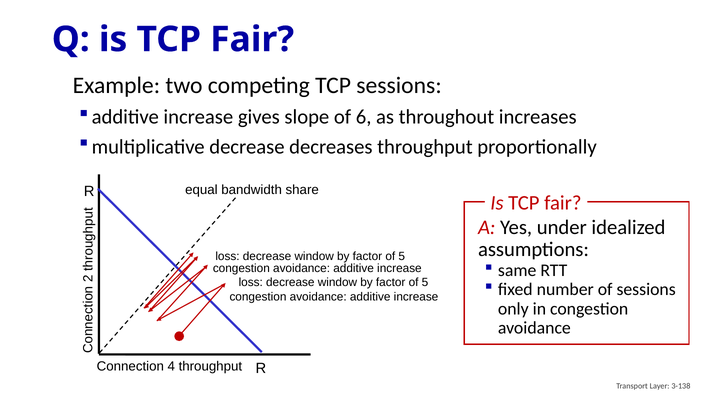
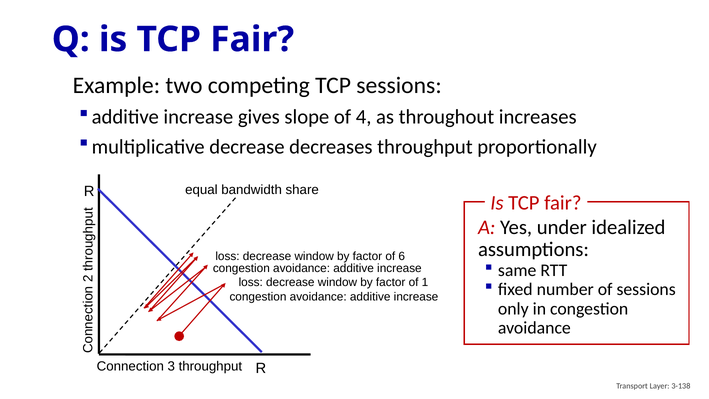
6: 6 -> 4 (364, 117)
5: 5 -> 6 (402, 256)
5: 5 -> 1 (425, 282)
4: 4 -> 3 (171, 366)
